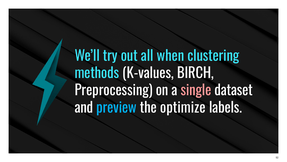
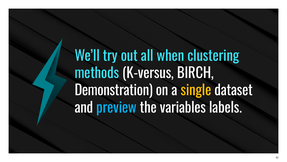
K-values: K-values -> K-versus (148, 73)
Preprocessing: Preprocessing -> Demonstration (114, 90)
single colour: pink -> yellow (196, 90)
optimize: optimize -> variables (183, 108)
